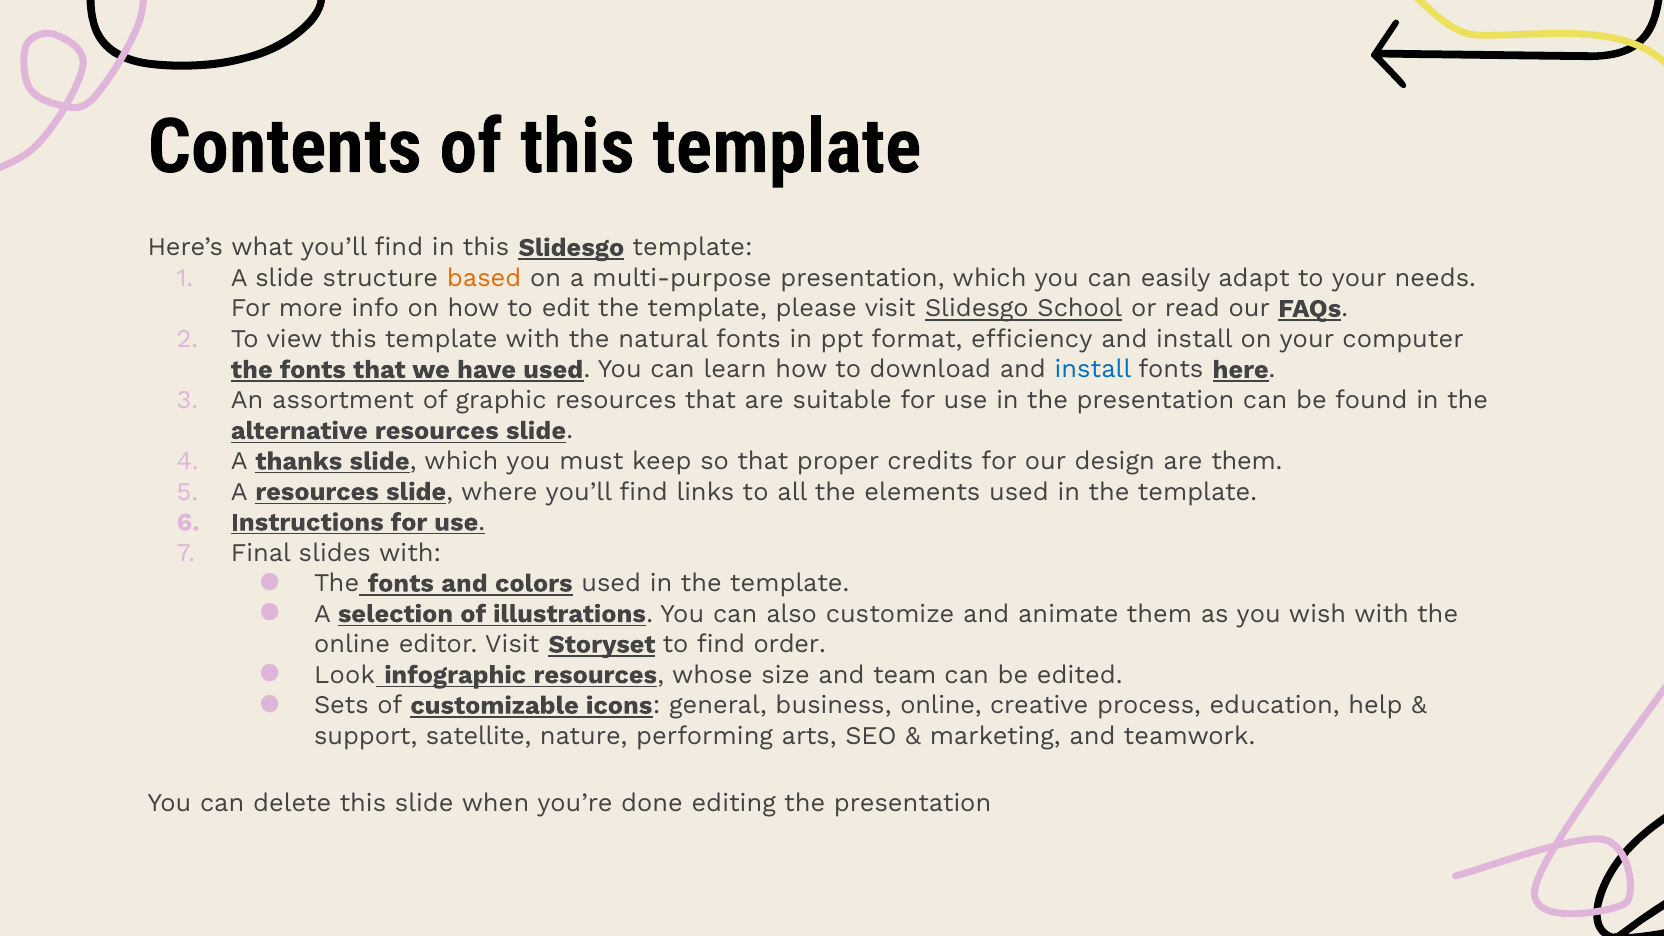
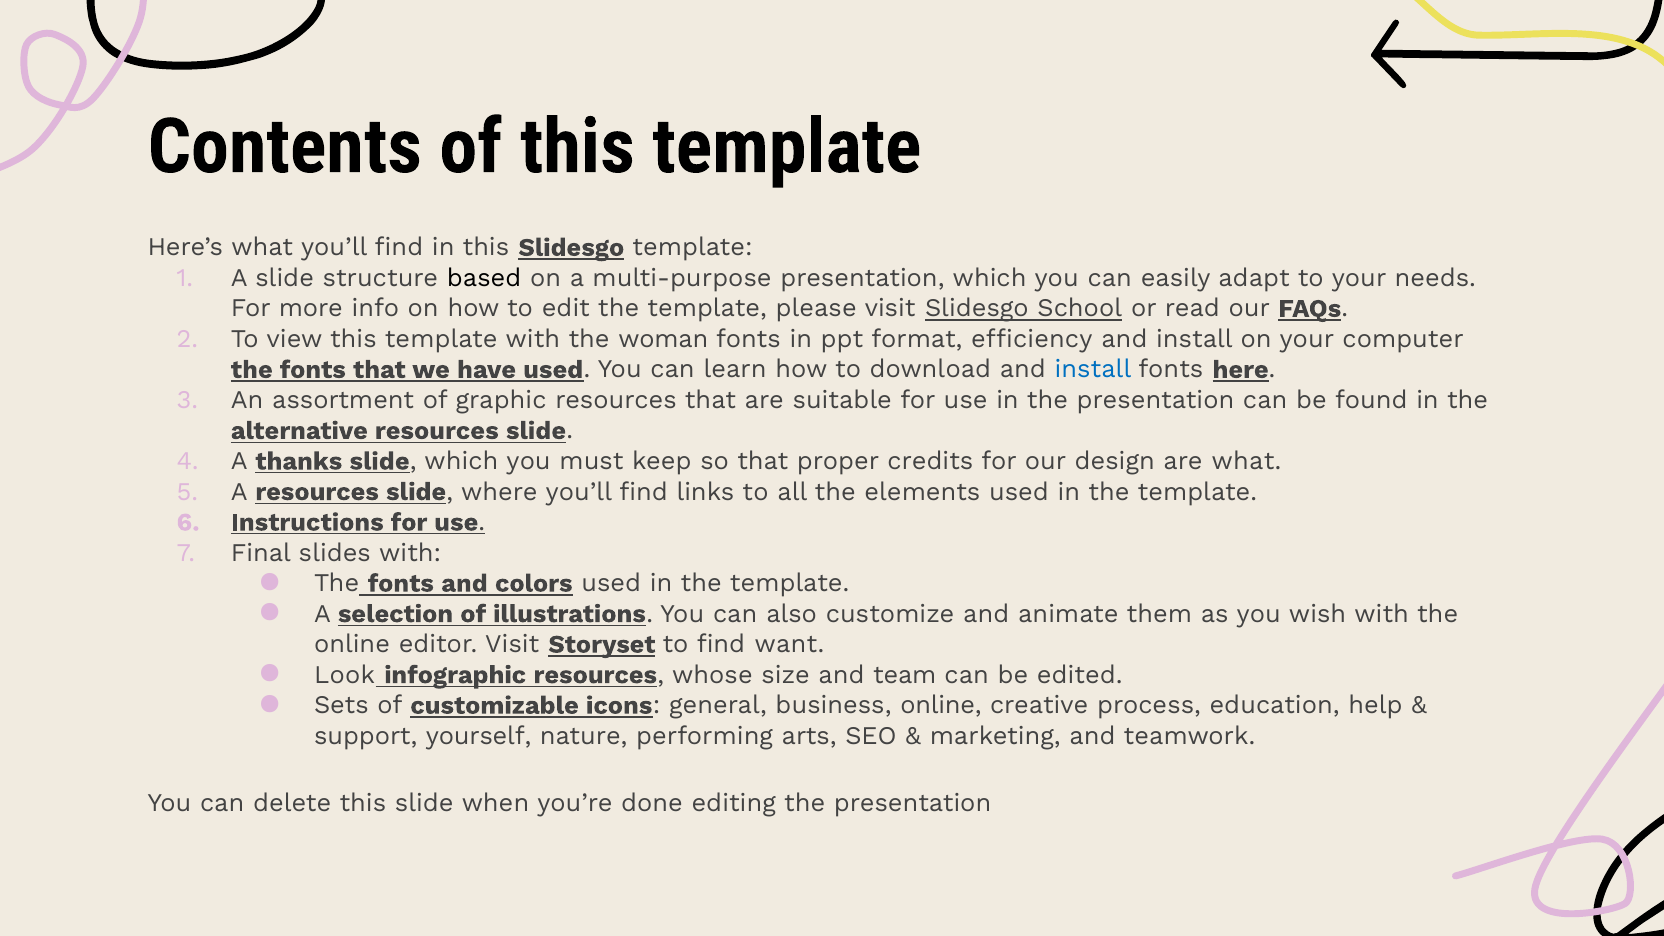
based colour: orange -> black (484, 278)
natural: natural -> woman (663, 339)
are them: them -> what (1247, 461)
order: order -> want (789, 644)
satellite: satellite -> yourself (479, 736)
